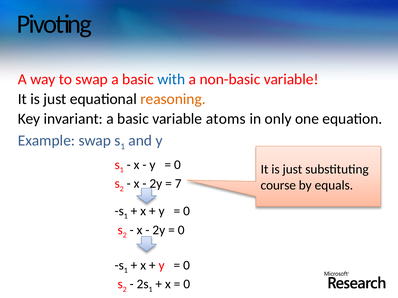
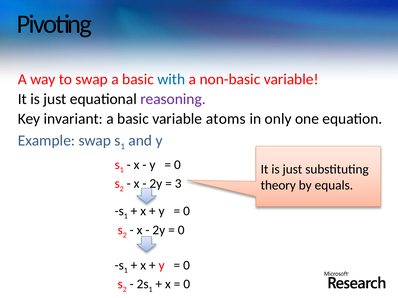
reasoning colour: orange -> purple (173, 99)
7: 7 -> 3 (178, 184)
course: course -> theory (278, 185)
